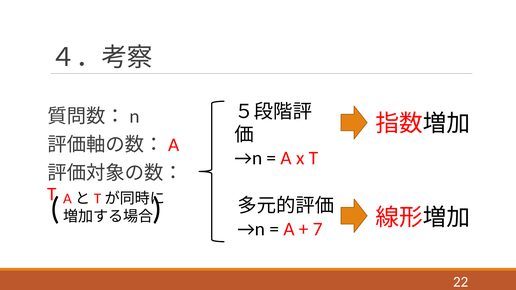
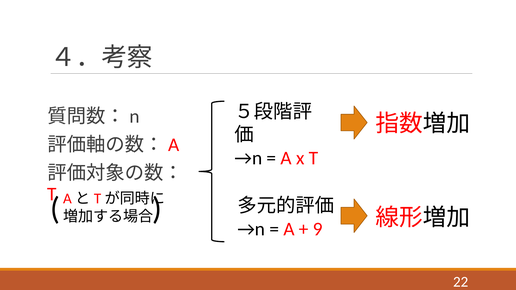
7: 7 -> 9 (318, 229)
